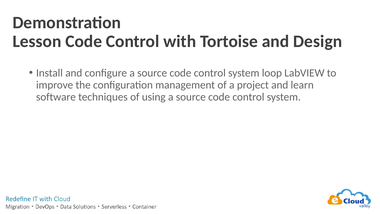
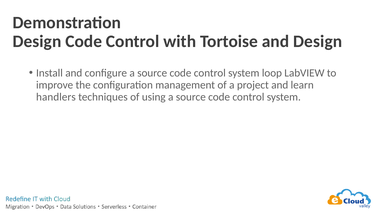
Lesson: Lesson -> Design (37, 41)
software: software -> handlers (56, 97)
